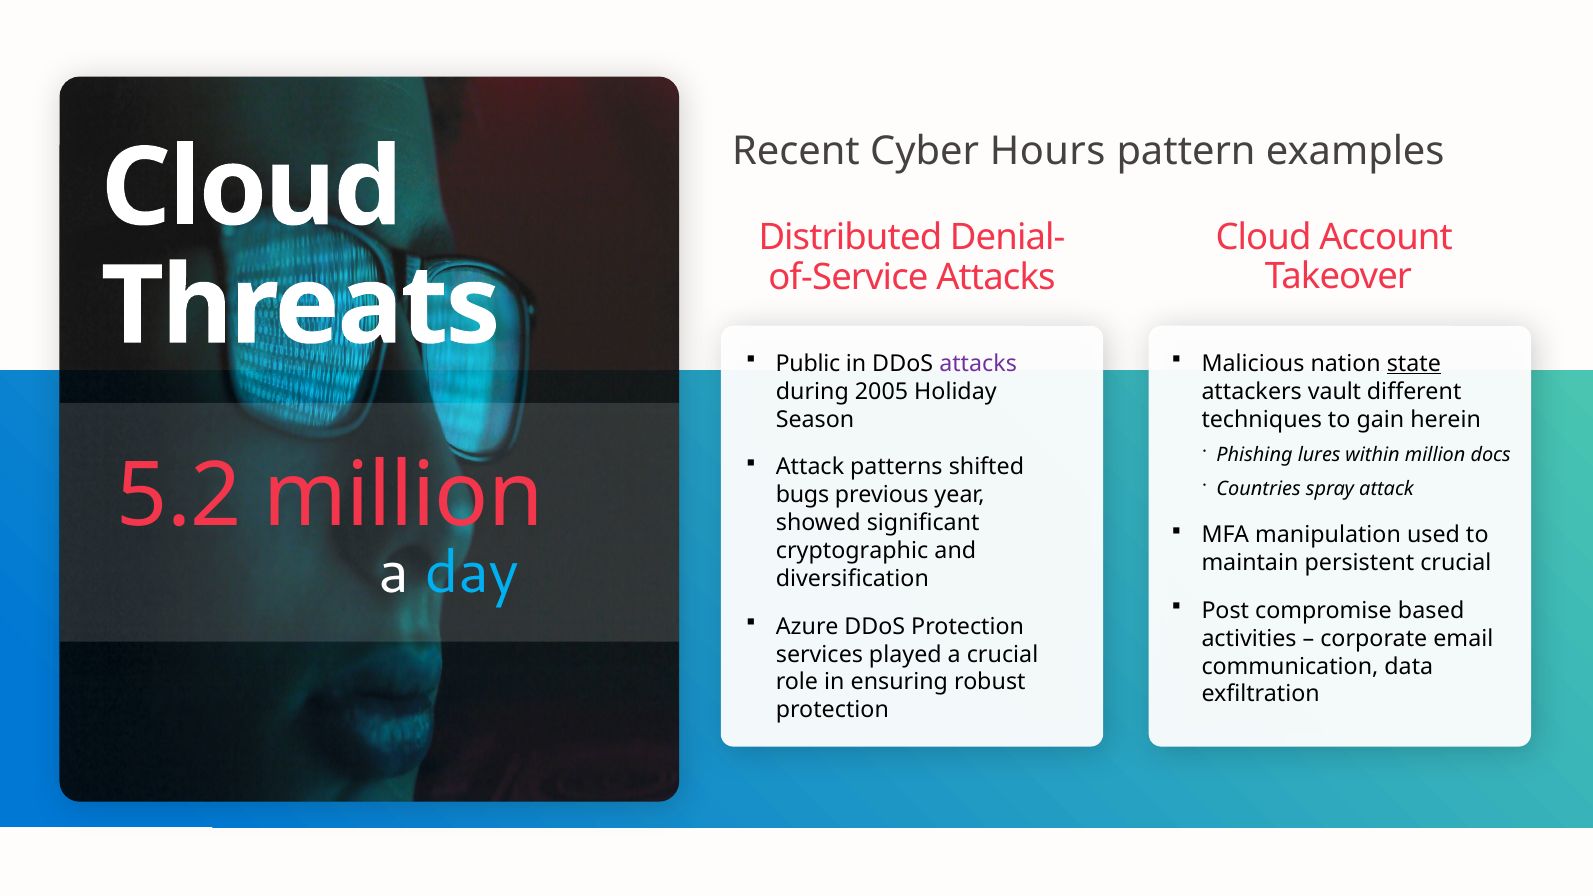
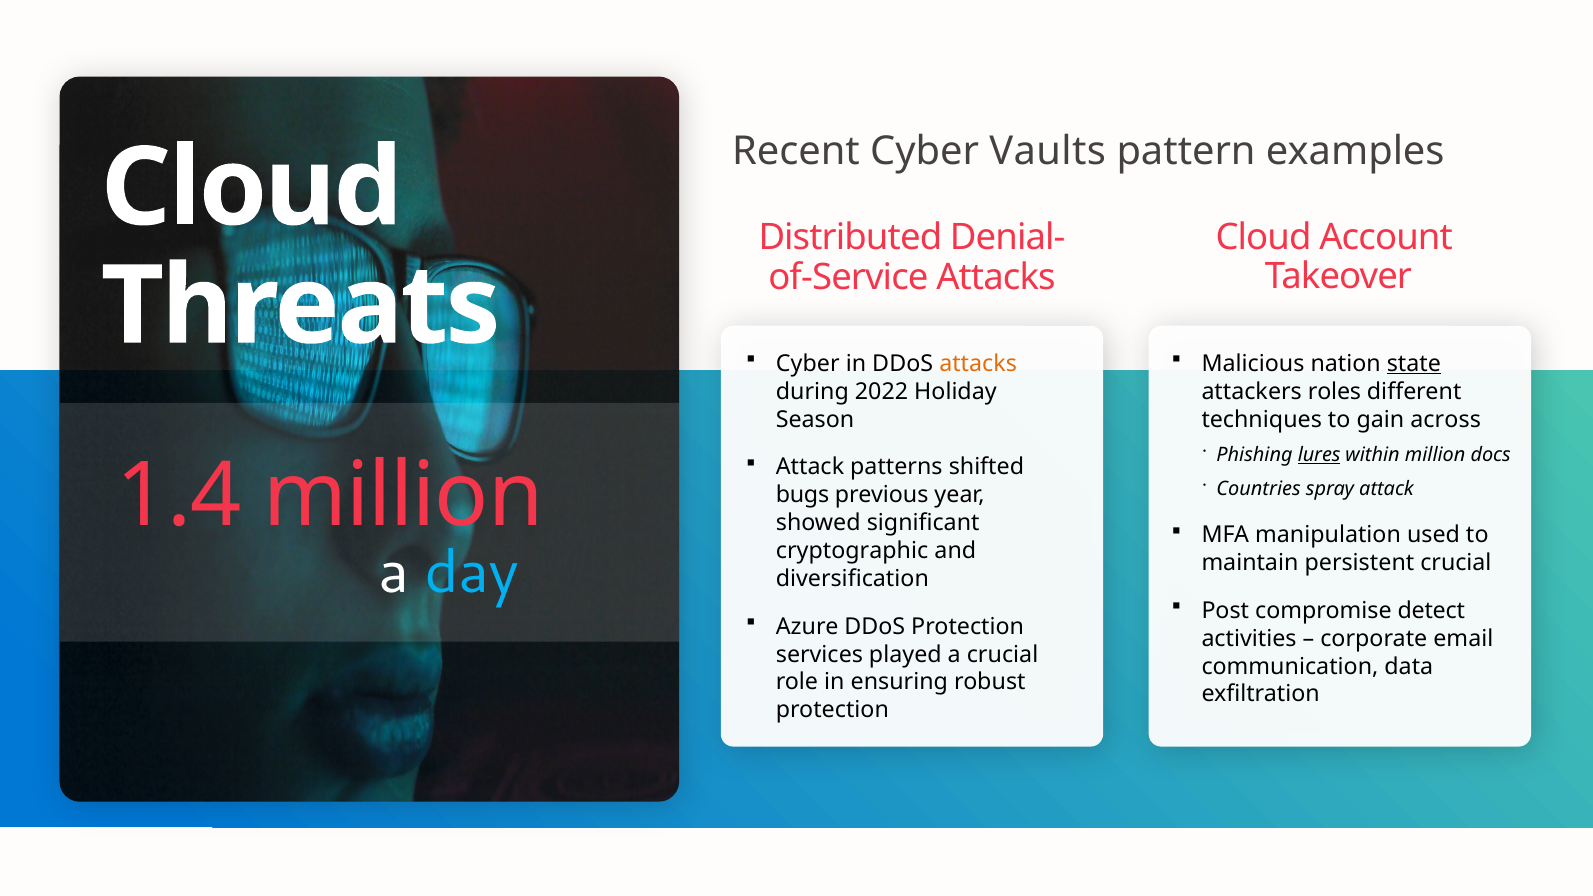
Hours: Hours -> Vaults (1048, 151)
Public: Public -> Cyber (808, 364)
attacks colour: purple -> orange (978, 364)
2005: 2005 -> 2022 (882, 391)
vault: vault -> roles (1335, 392)
herein: herein -> across (1446, 419)
lures underline: none -> present (1319, 455)
5.2: 5.2 -> 1.4 (179, 496)
based: based -> detect (1431, 611)
